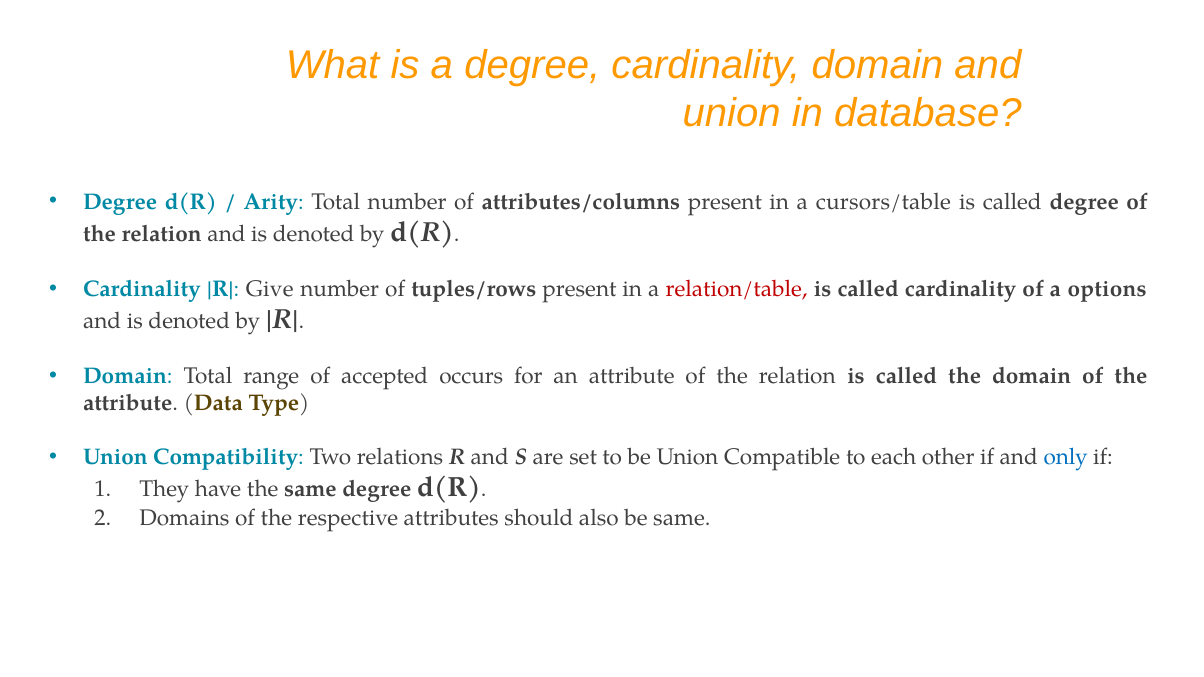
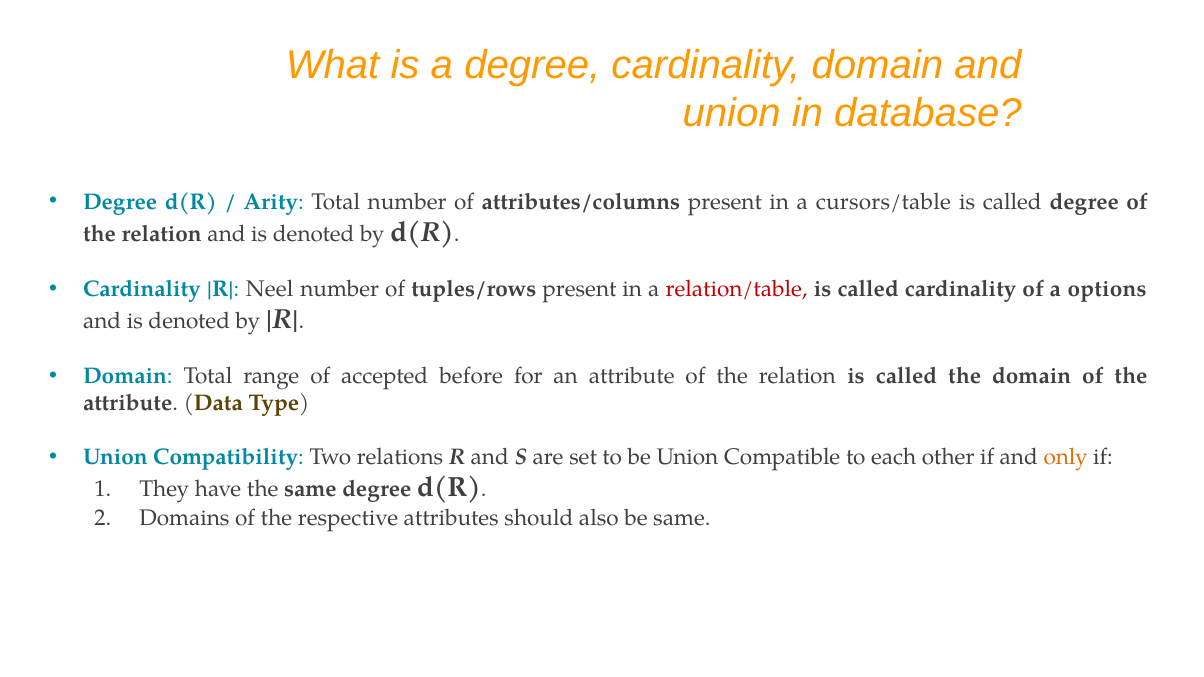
Give: Give -> Neel (270, 289)
occurs: occurs -> before (471, 376)
only colour: blue -> orange (1066, 458)
